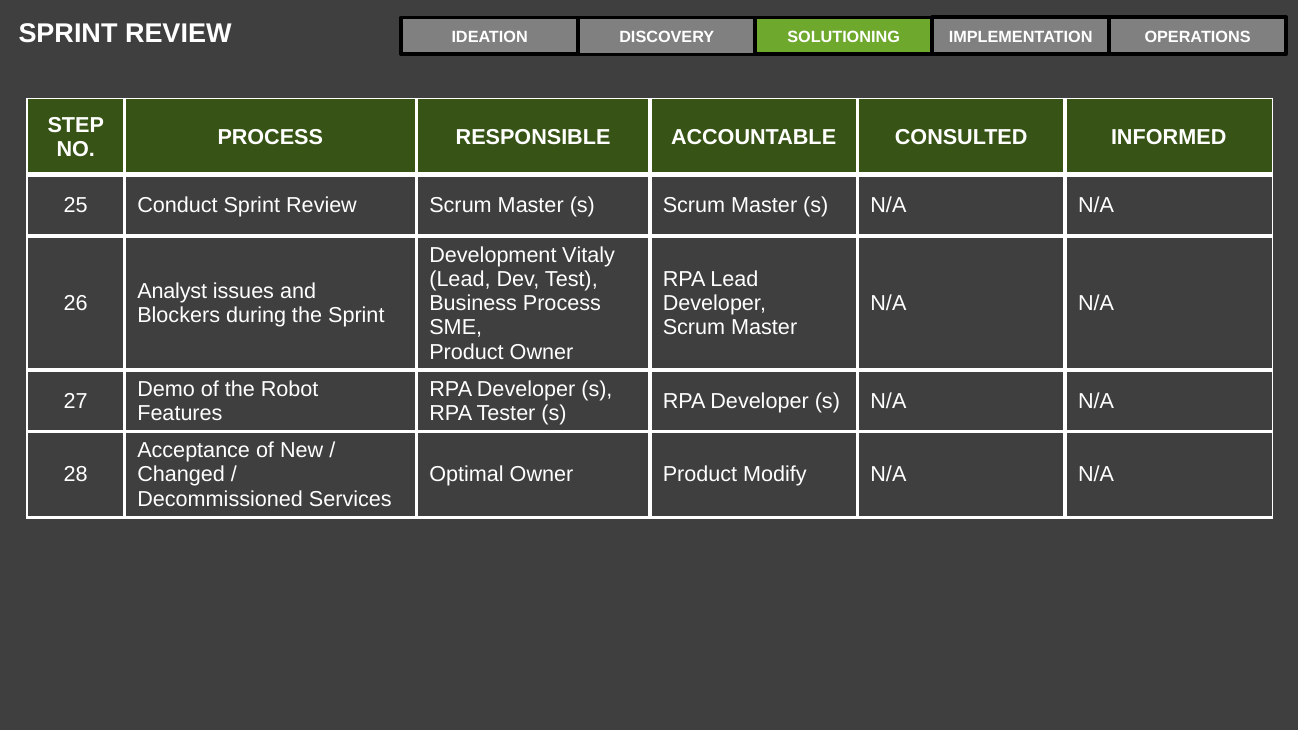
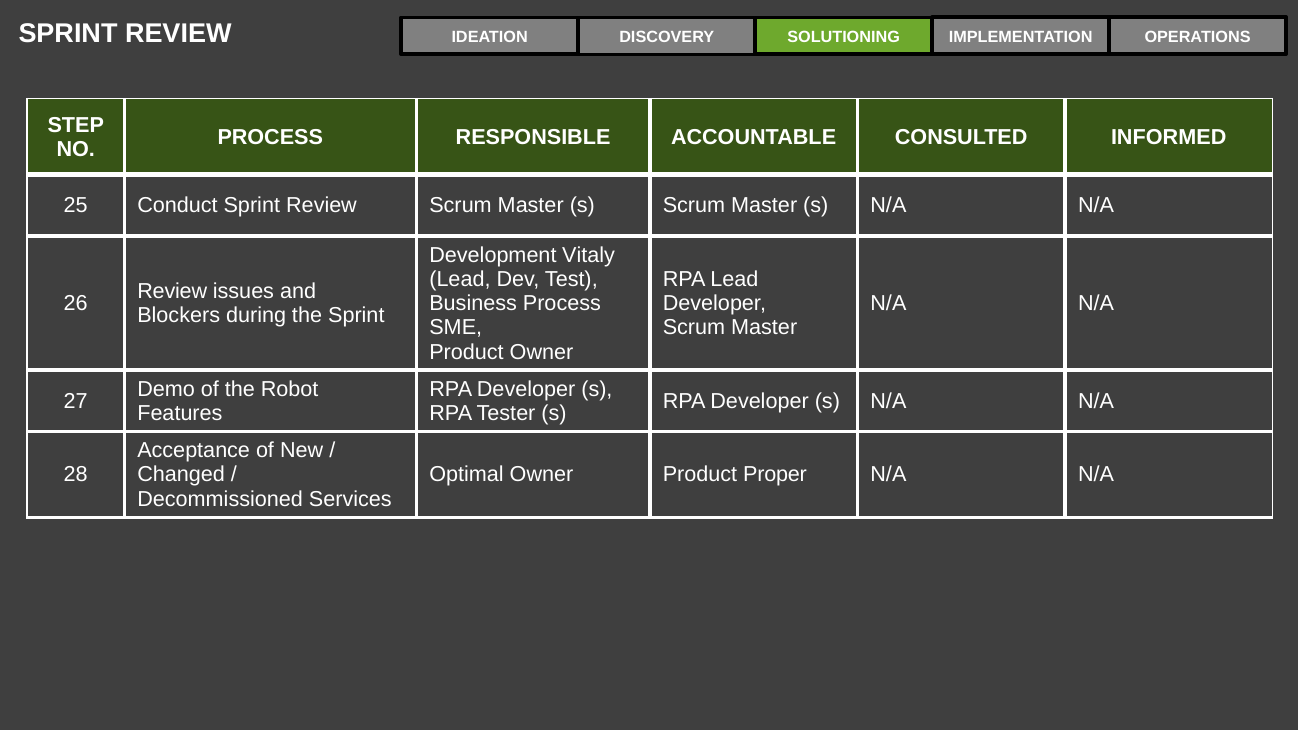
Analyst: Analyst -> Review (172, 291)
Modify: Modify -> Proper (775, 475)
